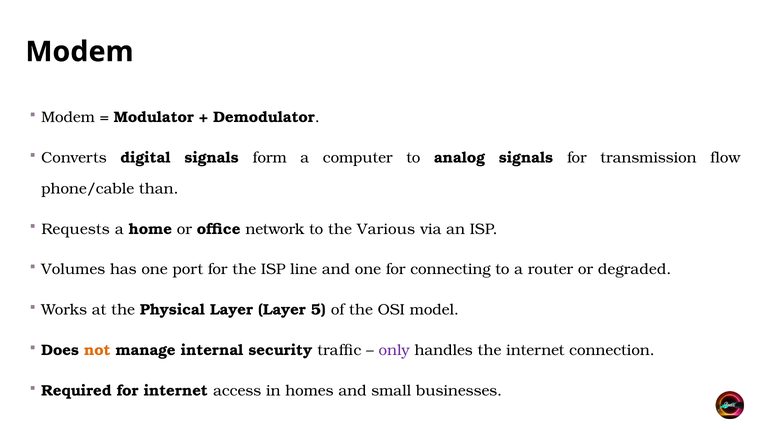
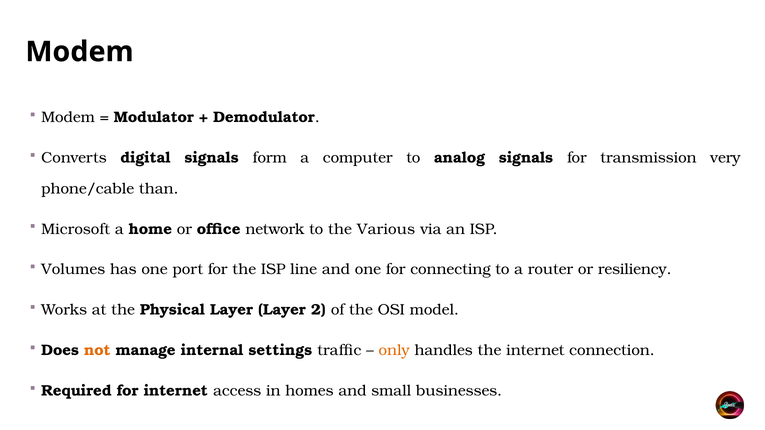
flow: flow -> very (725, 158)
Requests: Requests -> Microsoft (76, 229)
degraded: degraded -> resiliency (635, 270)
5: 5 -> 2 (318, 310)
security: security -> settings (280, 350)
only colour: purple -> orange (394, 350)
